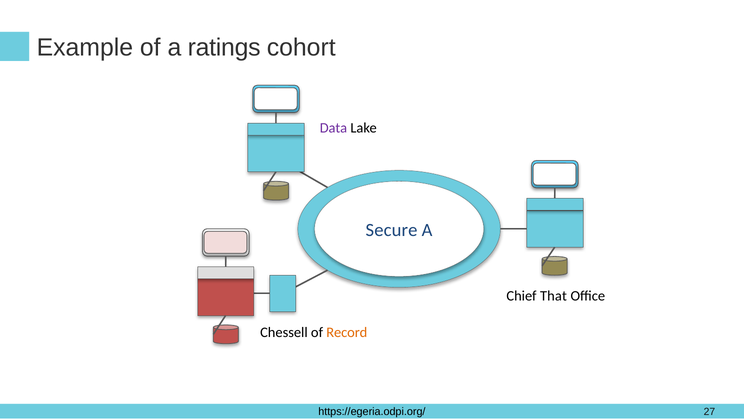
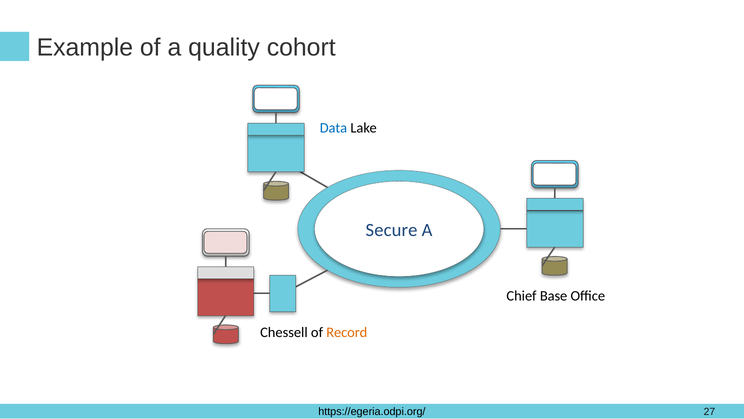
ratings: ratings -> quality (224, 48)
Data colour: purple -> blue (333, 128)
That: That -> Base (554, 296)
